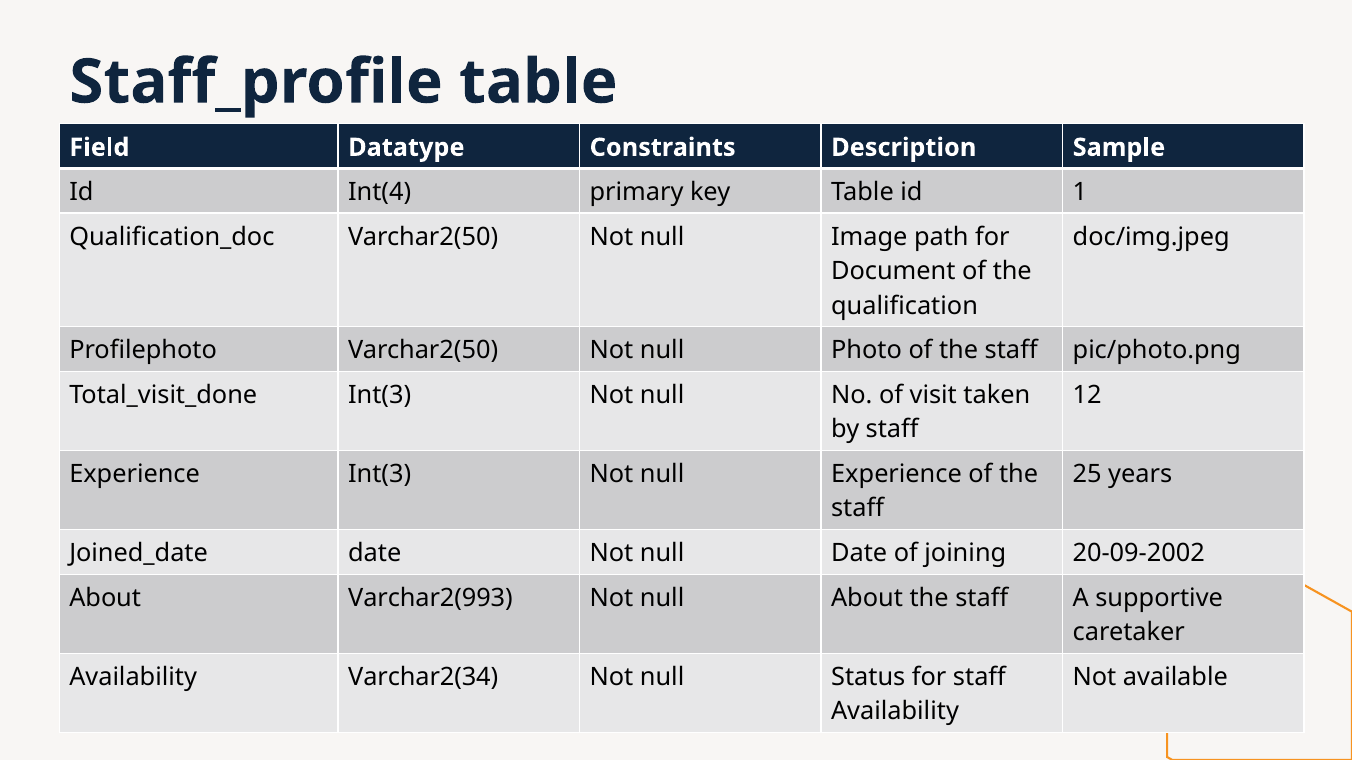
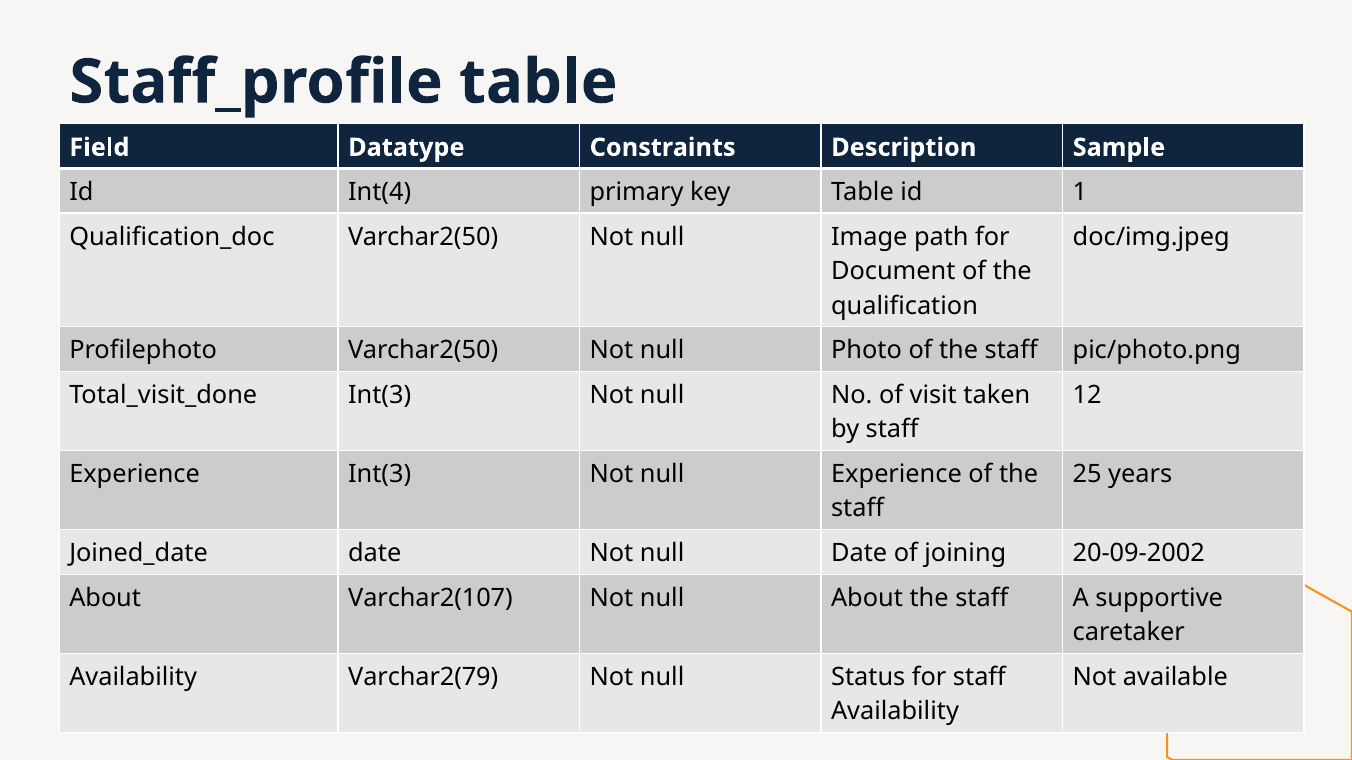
Varchar2(993: Varchar2(993 -> Varchar2(107 (430, 598)
Varchar2(34: Varchar2(34 -> Varchar2(79 (423, 677)
